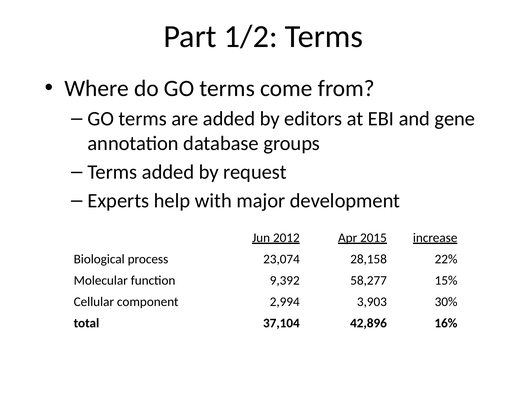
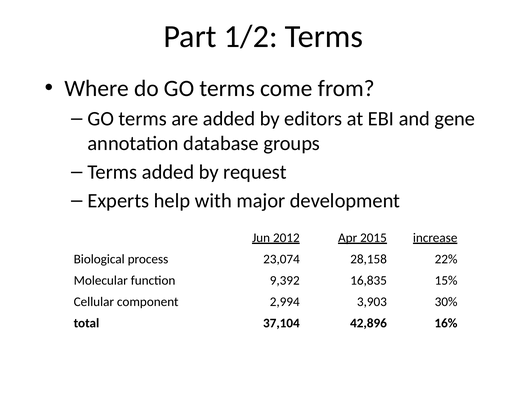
58,277: 58,277 -> 16,835 (369, 281)
